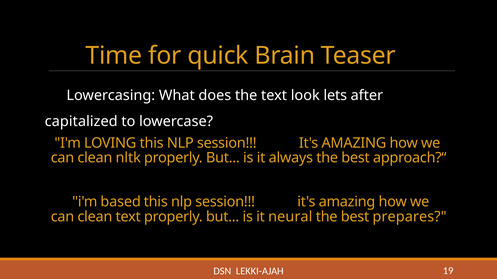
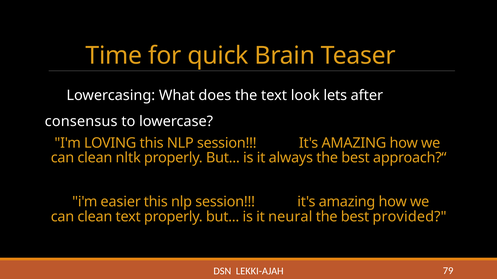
capitalized: capitalized -> consensus (81, 121)
based: based -> easier (121, 202)
prepares: prepares -> provided (410, 217)
19: 19 -> 79 (448, 271)
